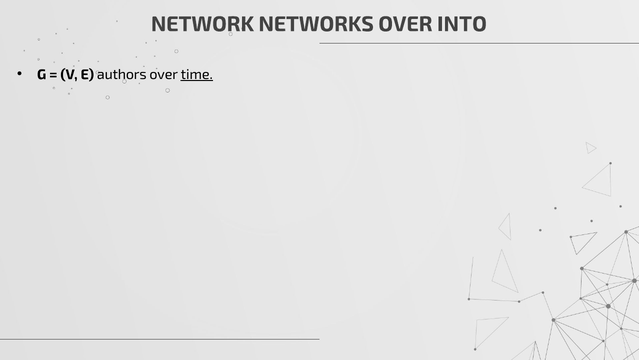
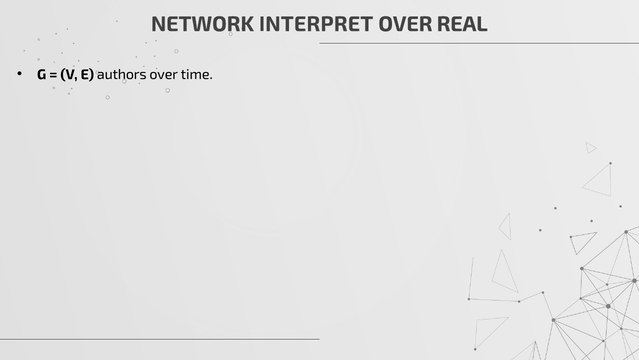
NETWORKS: NETWORKS -> INTERPRET (316, 24)
INTO: INTO -> REAL (462, 24)
time underline: present -> none (197, 74)
